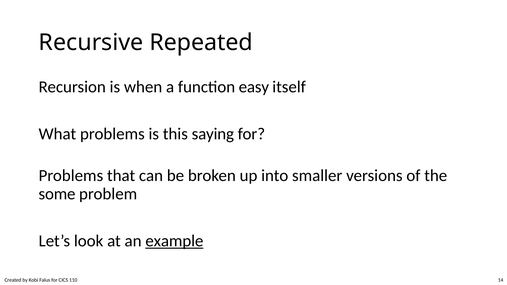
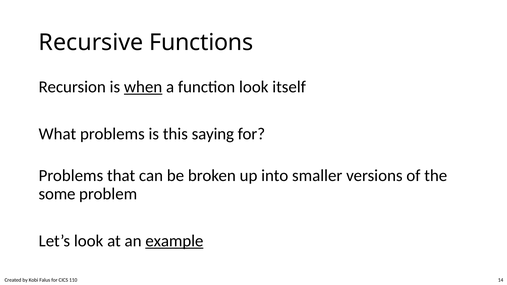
Repeated: Repeated -> Functions (201, 43)
when underline: none -> present (143, 87)
function easy: easy -> look (254, 87)
